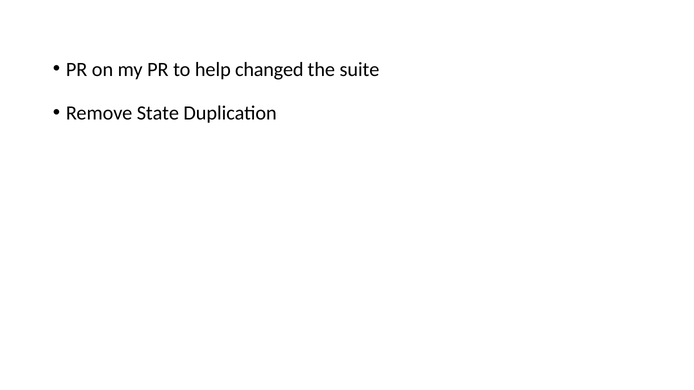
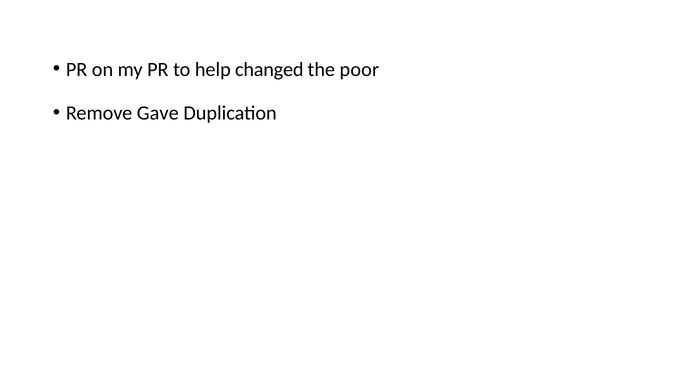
suite: suite -> poor (359, 69)
State: State -> Gave (158, 113)
